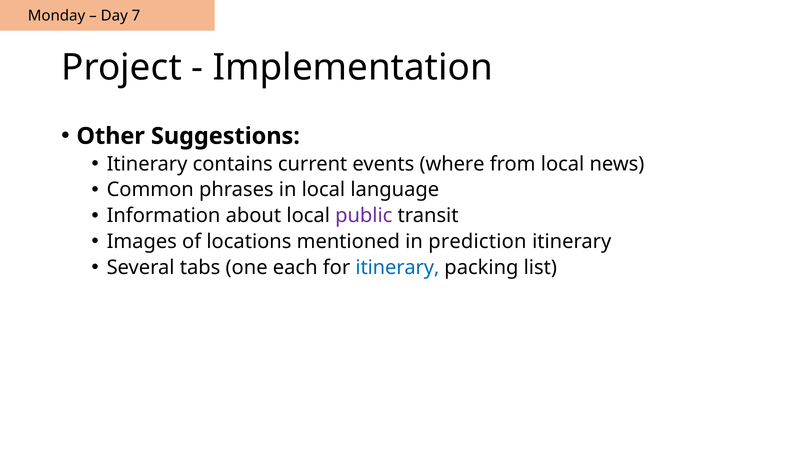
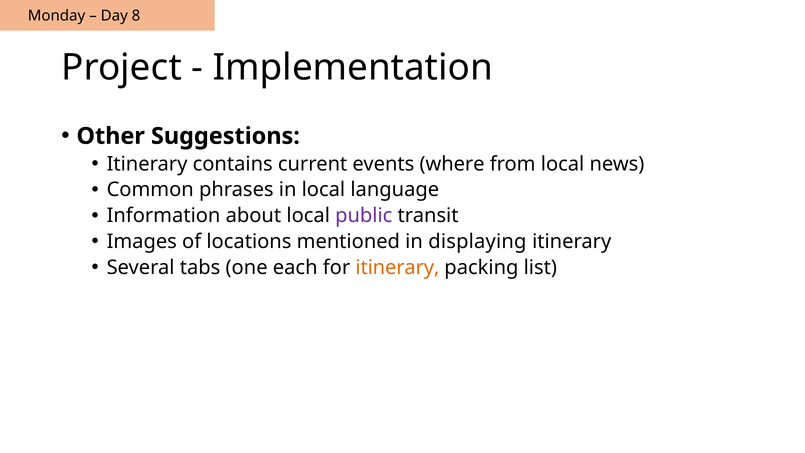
7: 7 -> 8 (136, 16)
prediction: prediction -> displaying (477, 242)
itinerary colour: blue -> orange (397, 267)
